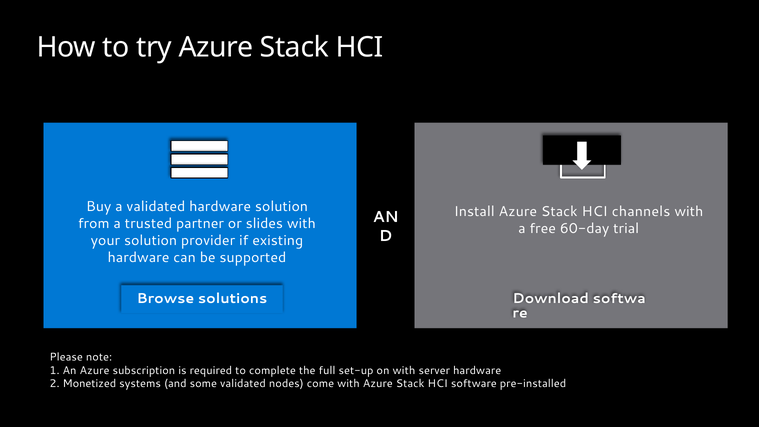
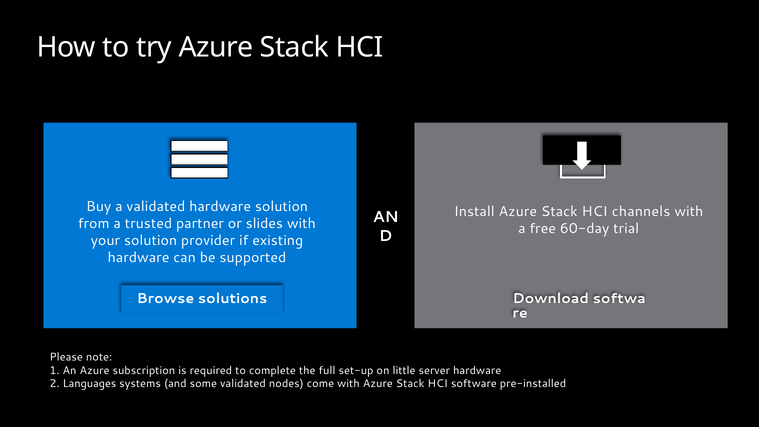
on with: with -> little (404, 370)
Monetized: Monetized -> Languages (89, 384)
